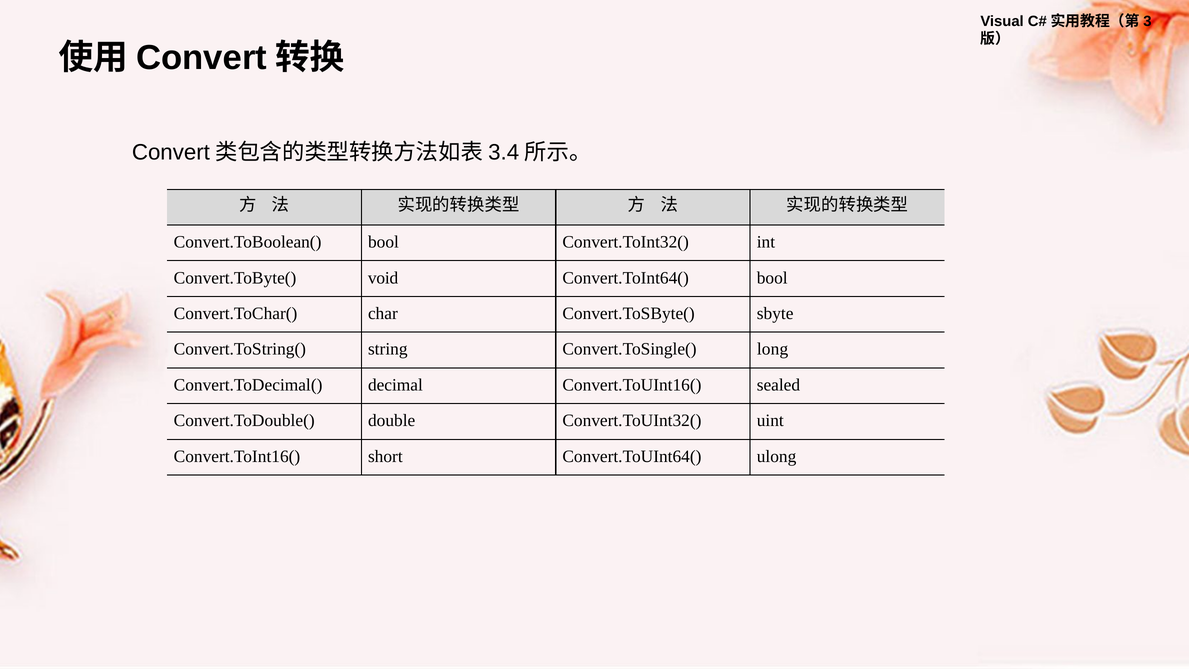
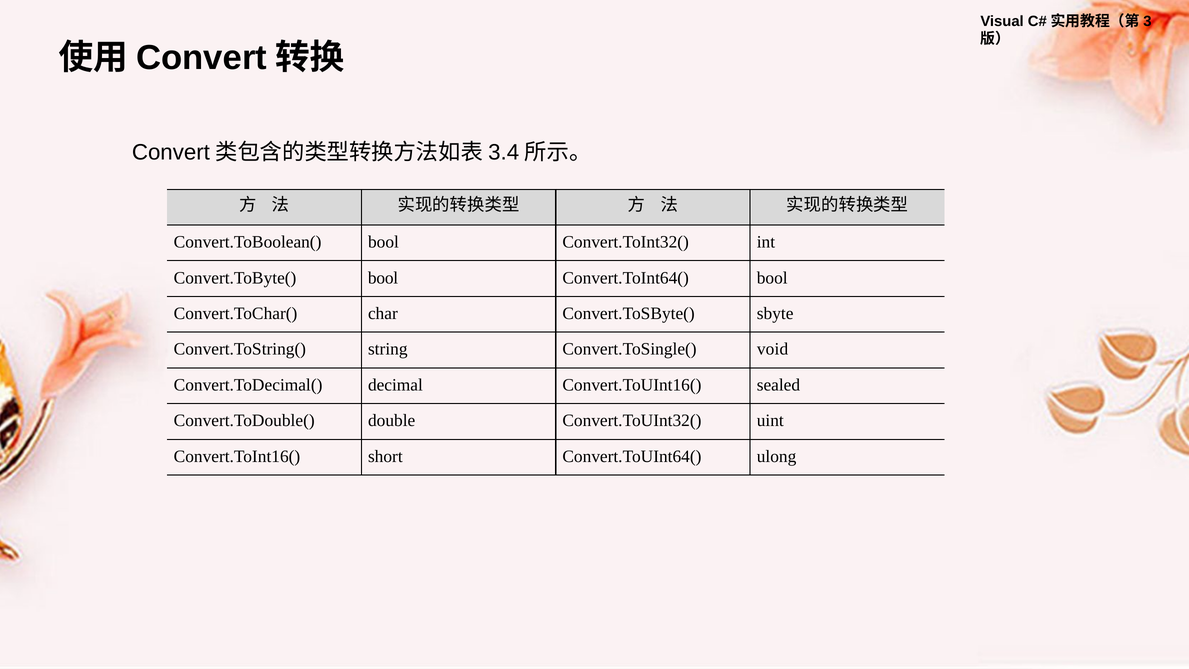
Convert.ToByte( void: void -> bool (383, 278)
long: long -> void (773, 349)
